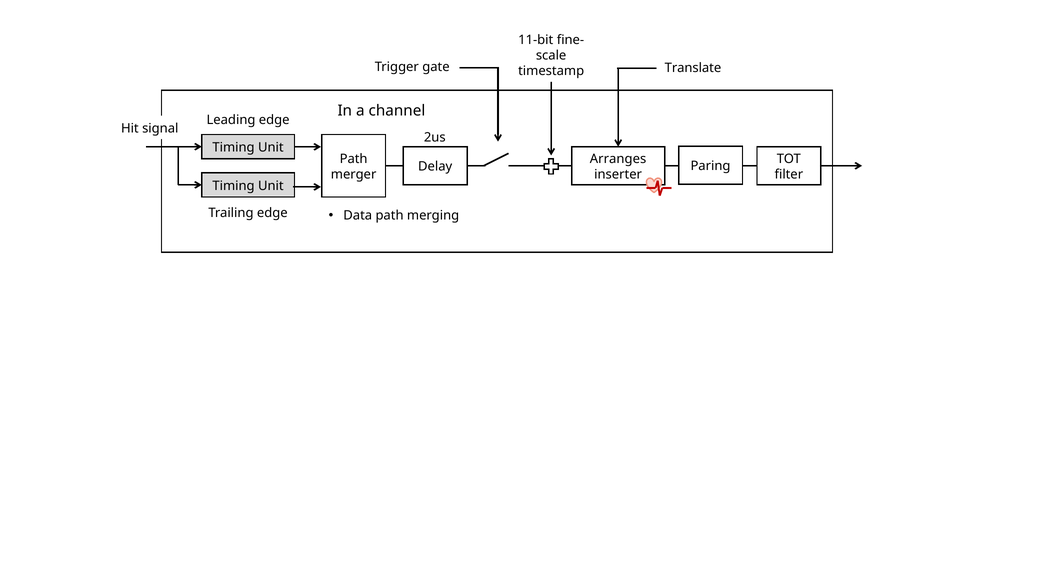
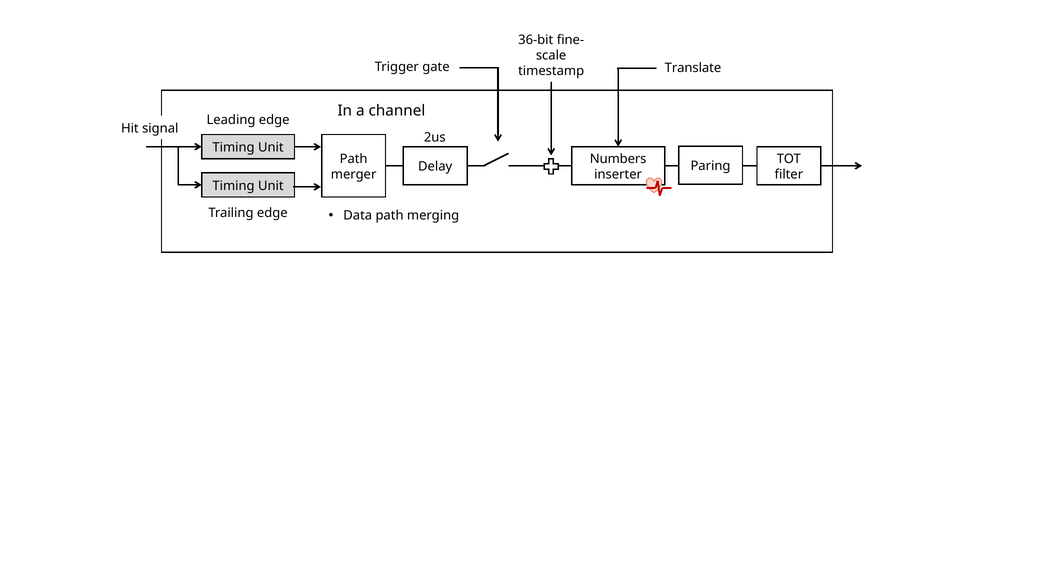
11-bit: 11-bit -> 36-bit (536, 40)
Arranges: Arranges -> Numbers (618, 159)
